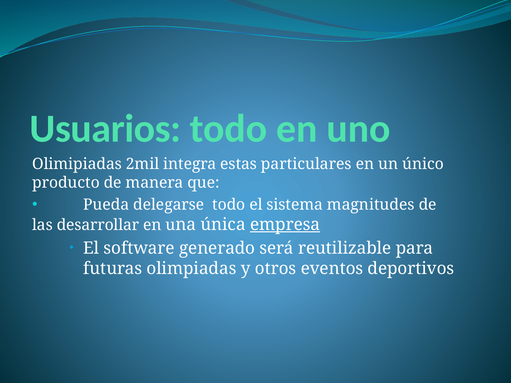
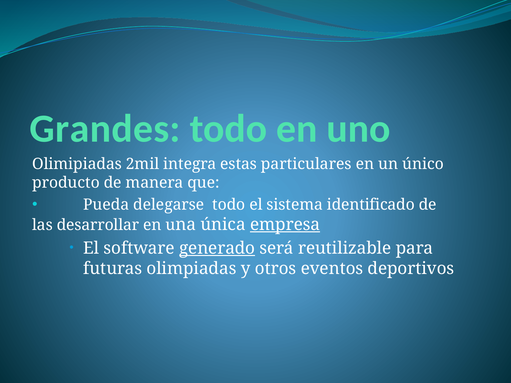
Usuarios: Usuarios -> Grandes (105, 129)
magnitudes: magnitudes -> identificado (371, 205)
generado underline: none -> present (217, 248)
